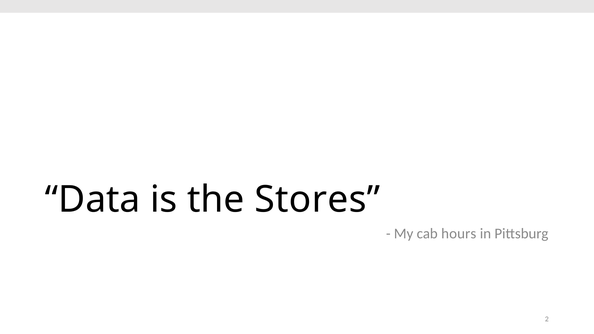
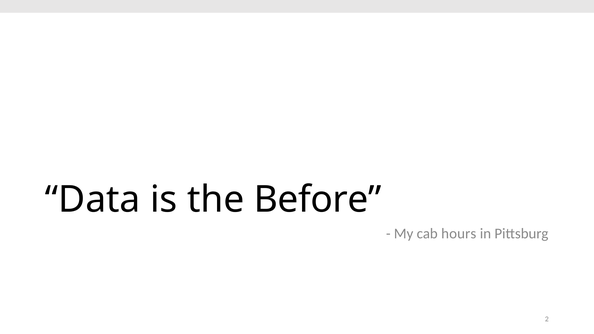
Stores: Stores -> Before (318, 200)
